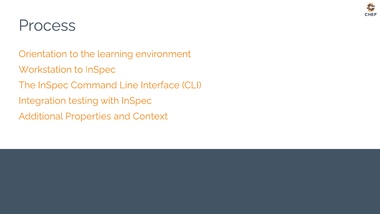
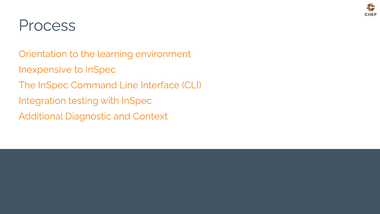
Workstation: Workstation -> Inexpensive (45, 70)
Properties: Properties -> Diagnostic (88, 116)
